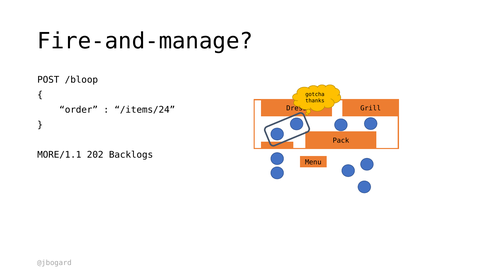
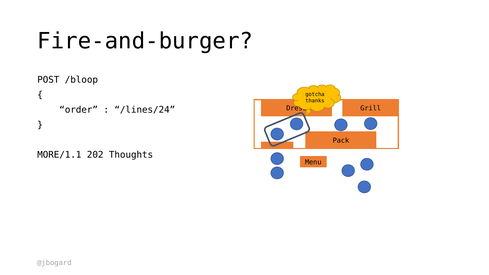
Fire-and-manage: Fire-and-manage -> Fire-and-burger (145, 41)
/items/24: /items/24 -> /lines/24 (145, 110)
Backlogs: Backlogs -> Thoughts (131, 155)
